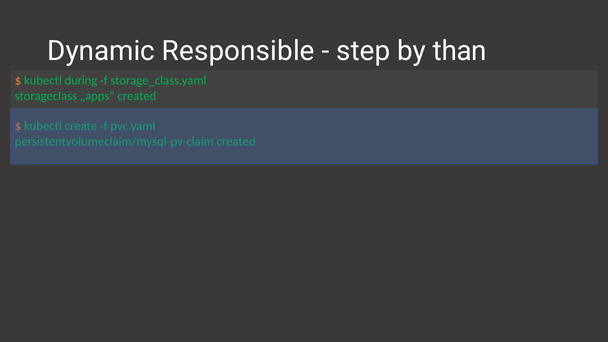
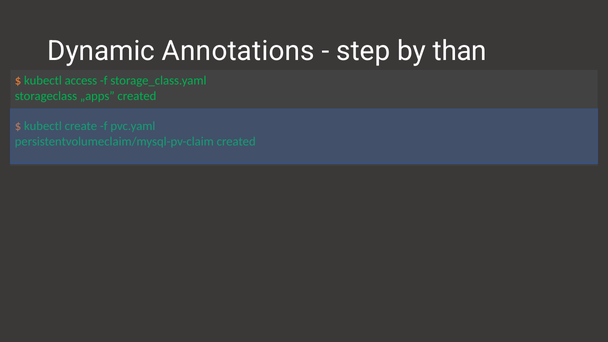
Responsible: Responsible -> Annotations (238, 51)
during: during -> access (81, 81)
